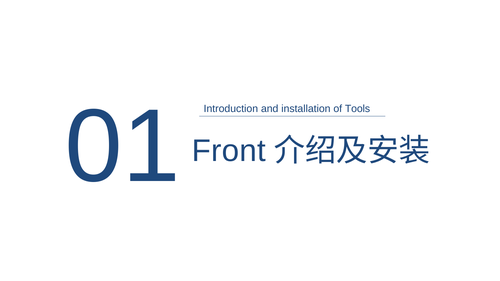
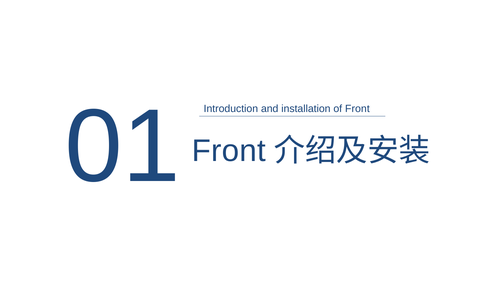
of Tools: Tools -> Front (357, 109)
